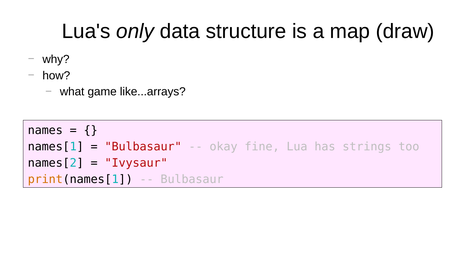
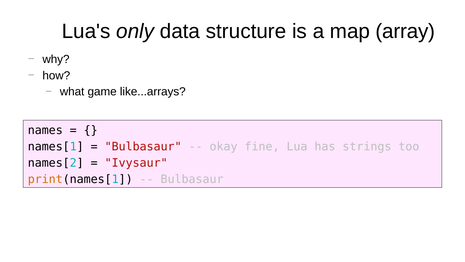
draw: draw -> array (405, 31)
